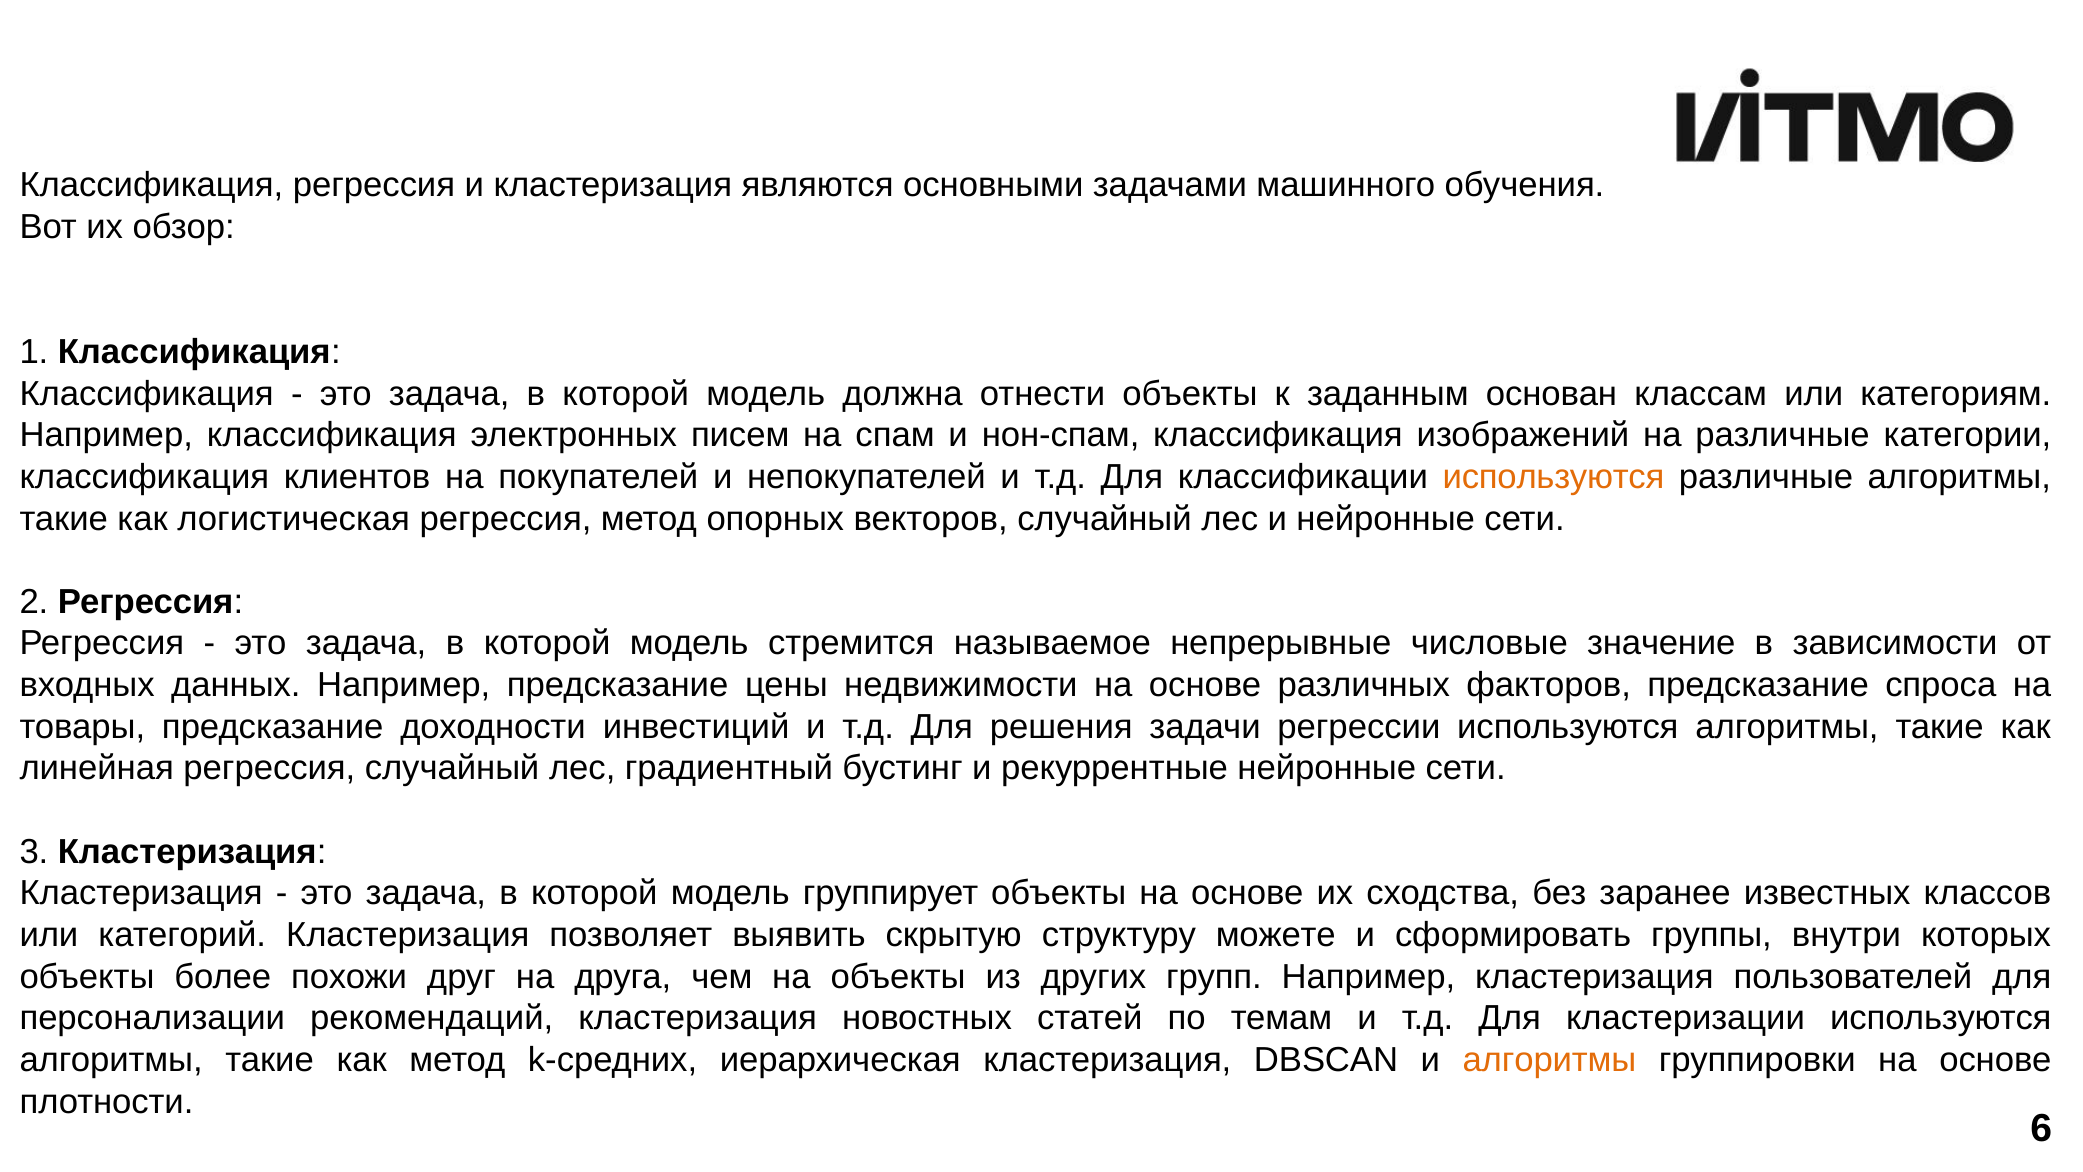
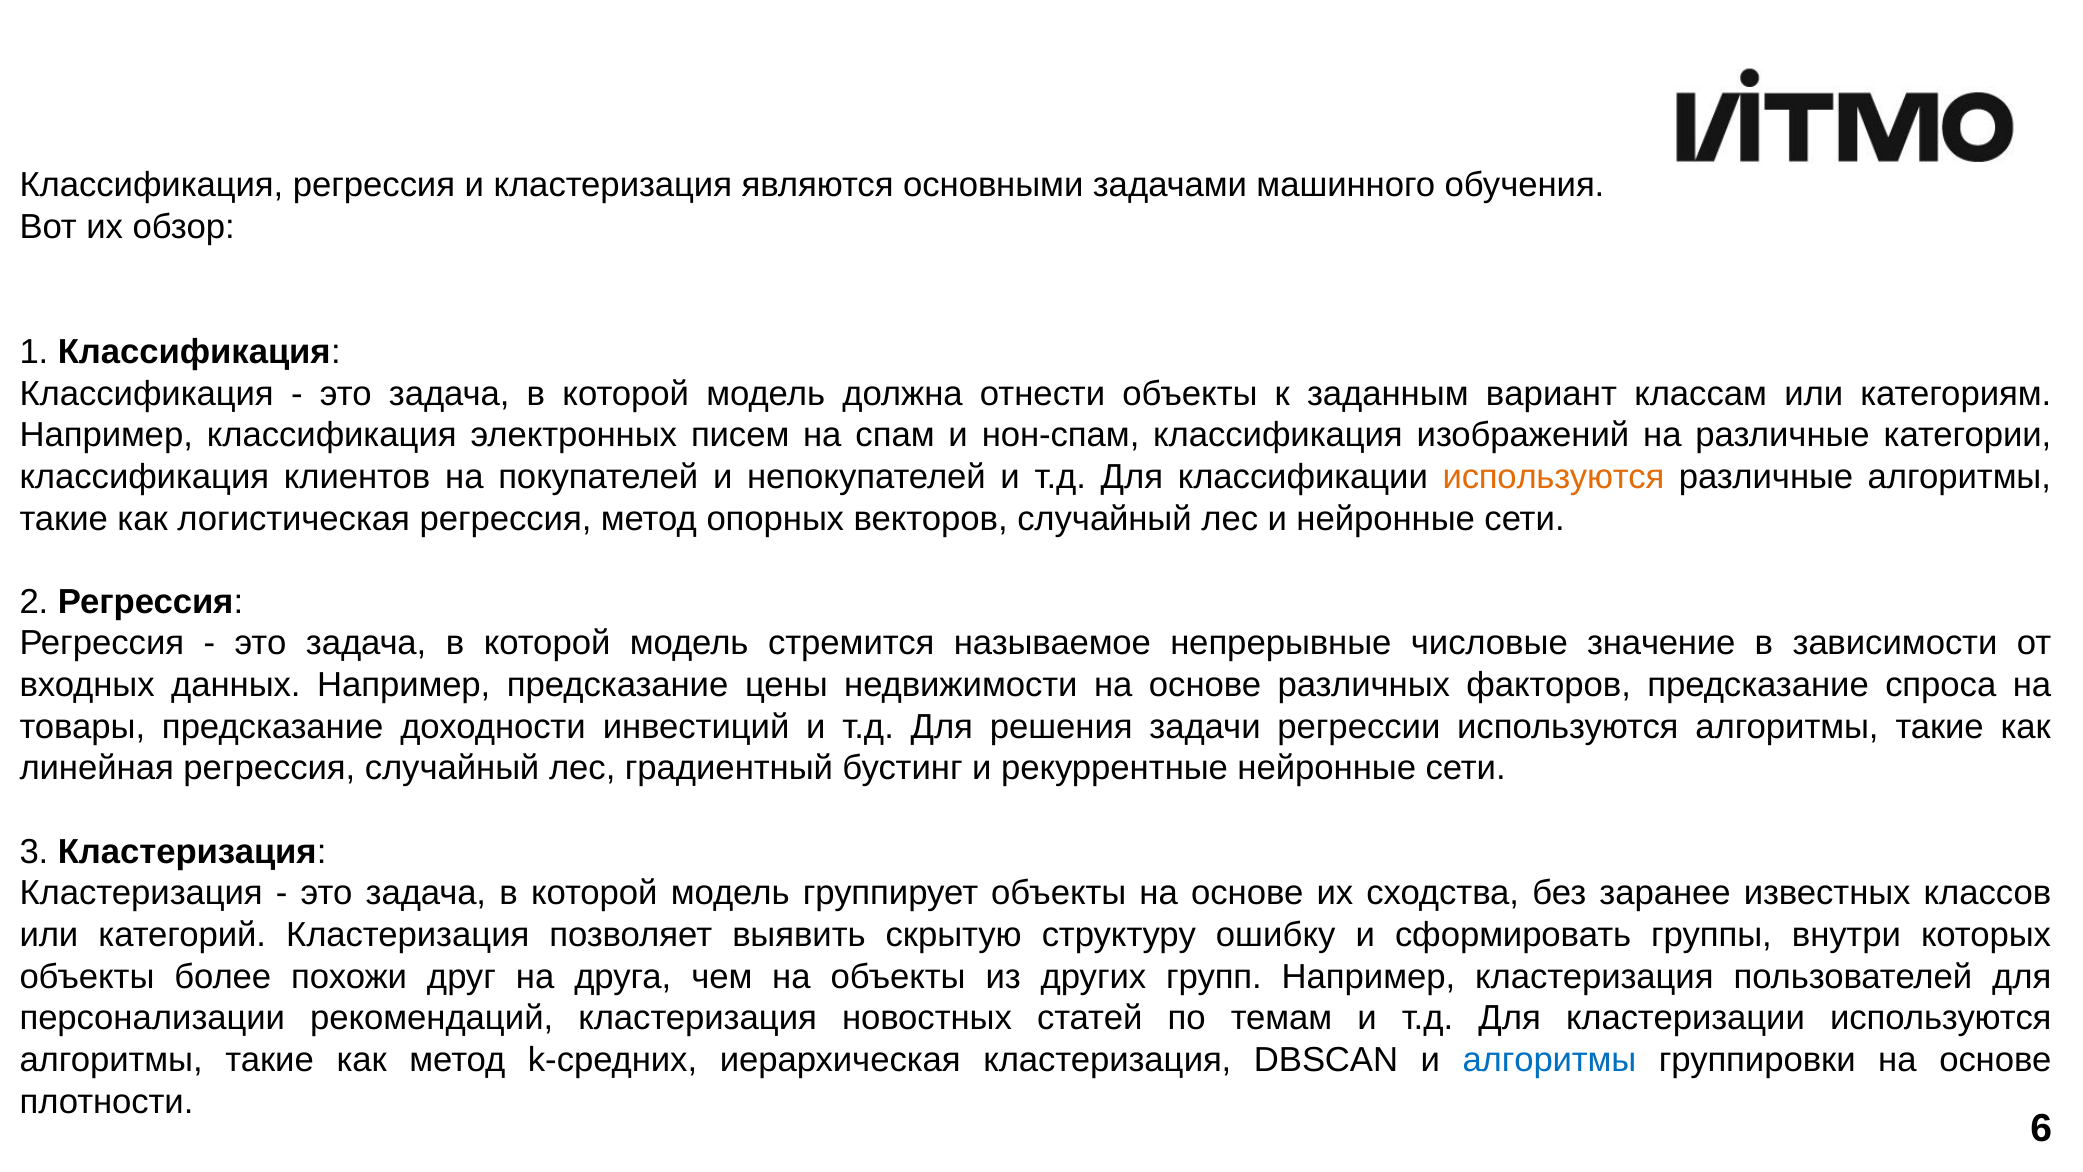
основан: основан -> вариант (1551, 394)
можете: можете -> ошибку (1276, 935)
алгоритмы colour: orange -> blue (1549, 1060)
